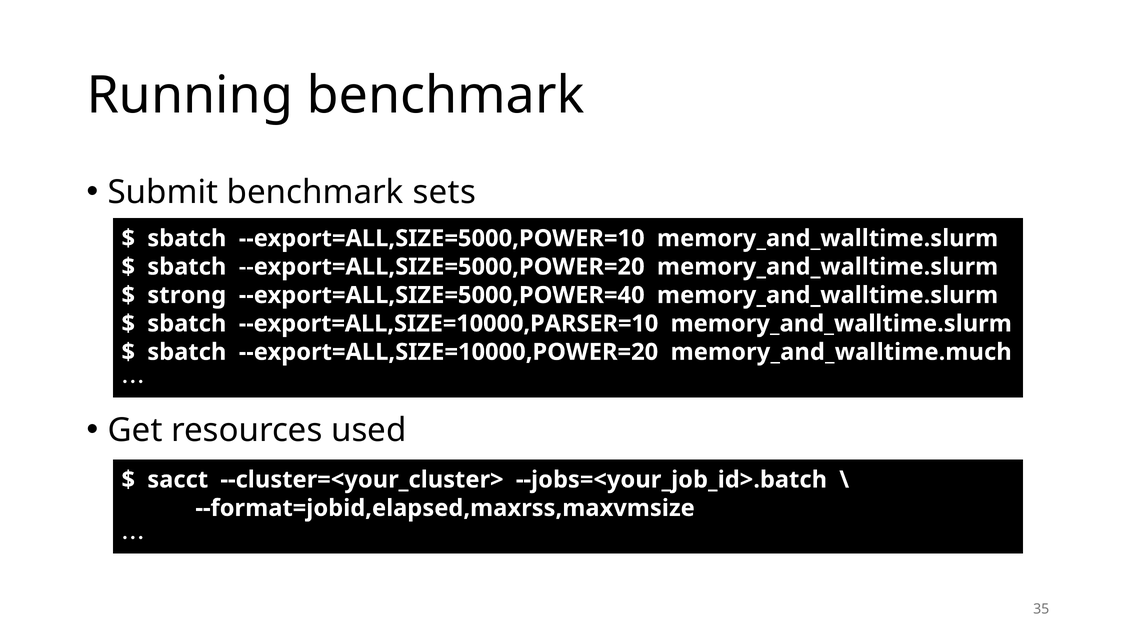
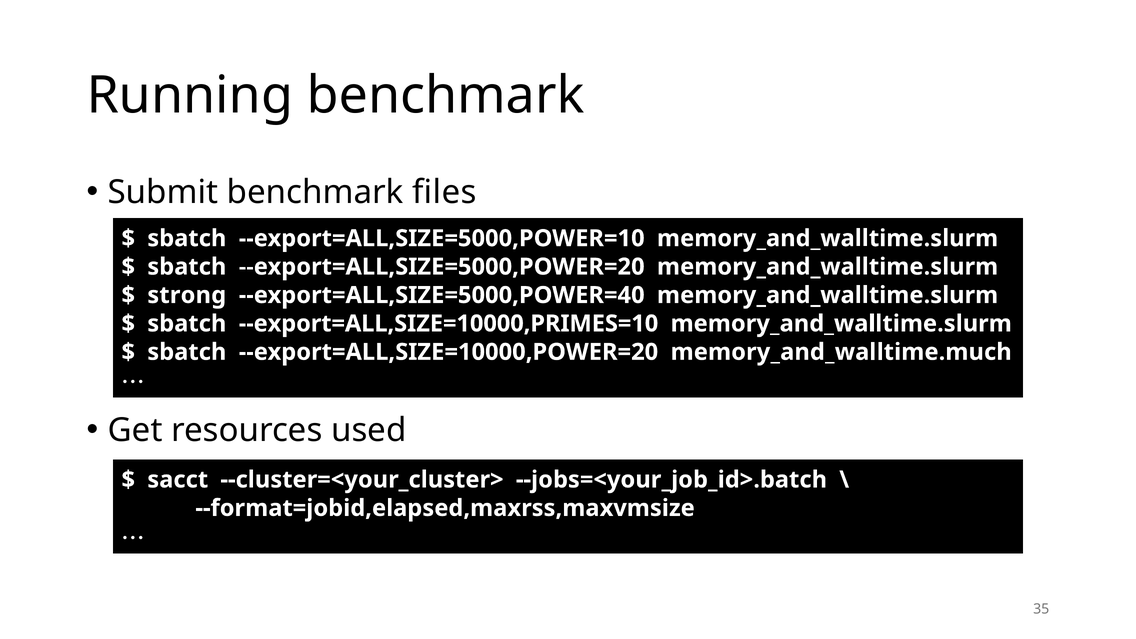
sets: sets -> files (444, 192)
--export=ALL,SIZE=10000,PARSER=10: --export=ALL,SIZE=10000,PARSER=10 -> --export=ALL,SIZE=10000,PRIMES=10 (448, 324)
